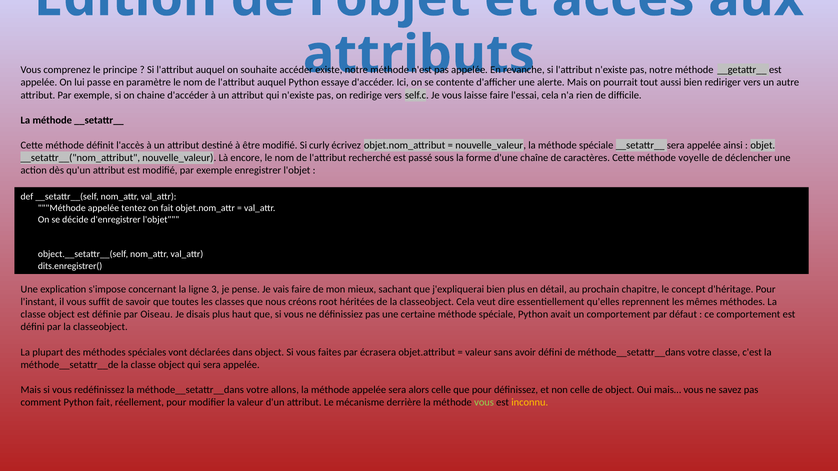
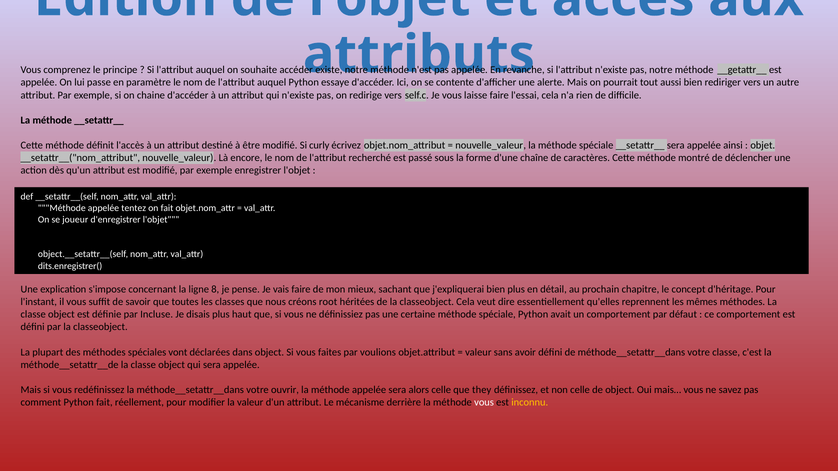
voyelle: voyelle -> montré (694, 158)
décide: décide -> joueur (75, 220)
3: 3 -> 8 (215, 290)
Oiseau: Oiseau -> Incluse (157, 315)
écrasera: écrasera -> voulions (378, 352)
allons: allons -> ouvrir (285, 390)
que pour: pour -> they (482, 390)
vous colour: light green -> white (484, 403)
